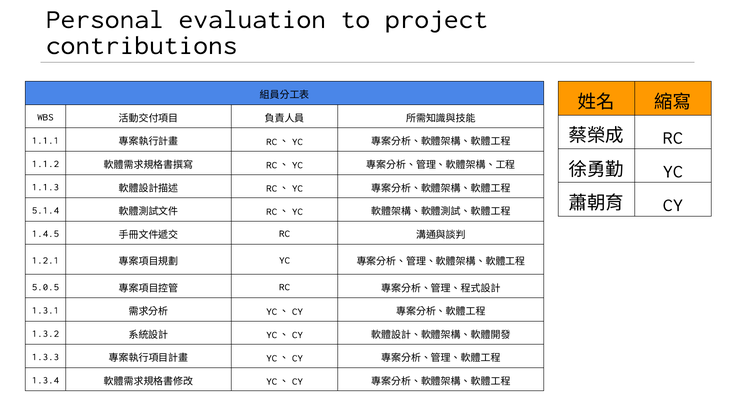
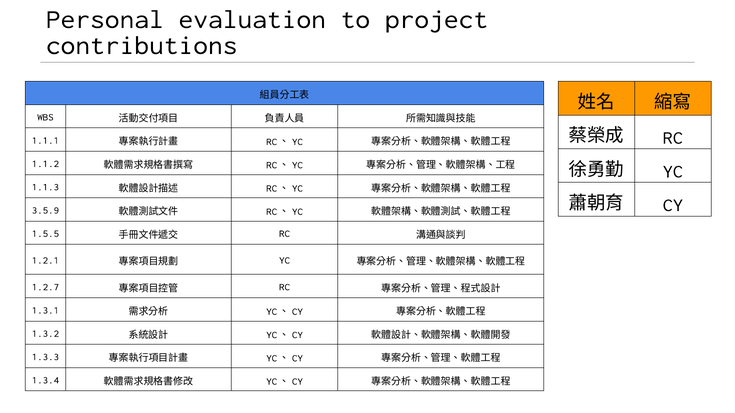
5.1.4: 5.1.4 -> 3.5.9 (45, 210)
1.4.5: 1.4.5 -> 1.5.5 (45, 234)
5.0.5: 5.0.5 -> 1.2.7 (45, 287)
